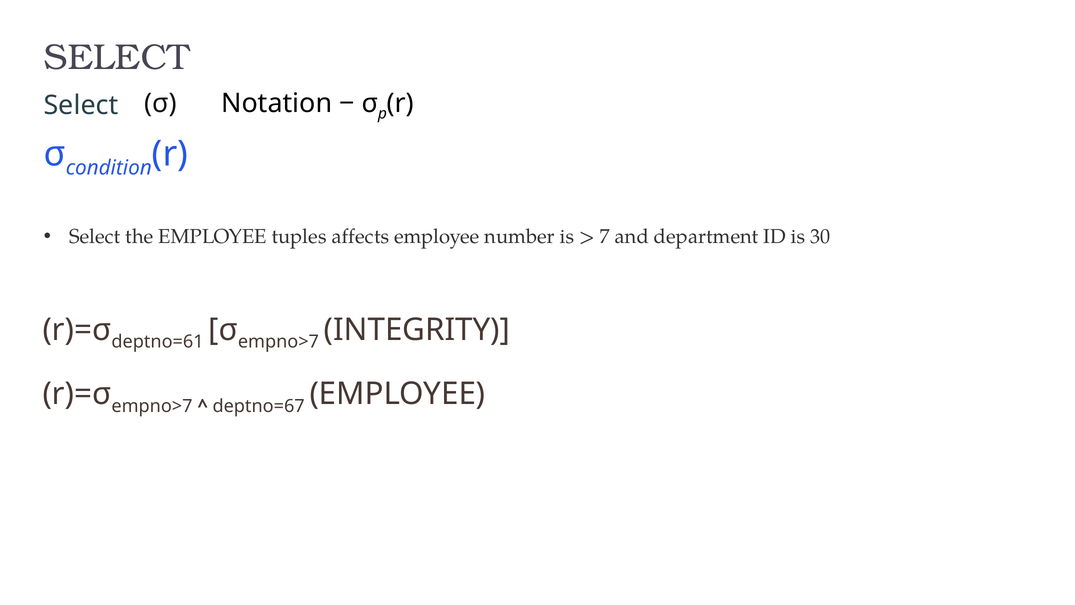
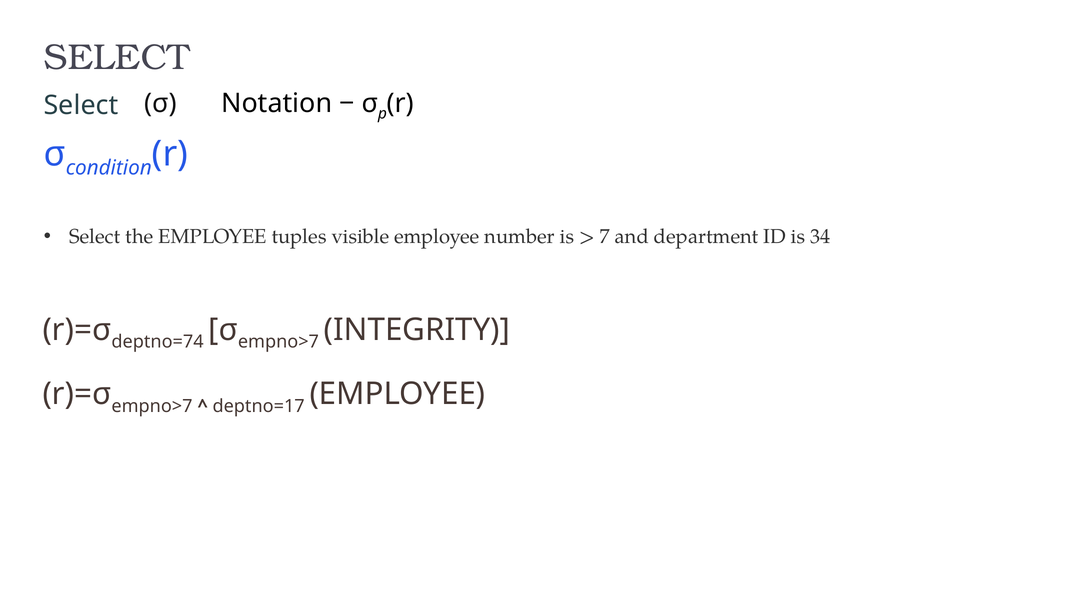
affects: affects -> visible (360, 236)
30: 30 -> 34 (820, 236)
deptno=61: deptno=61 -> deptno=74 (158, 342)
deptno=67: deptno=67 -> deptno=17 (259, 406)
